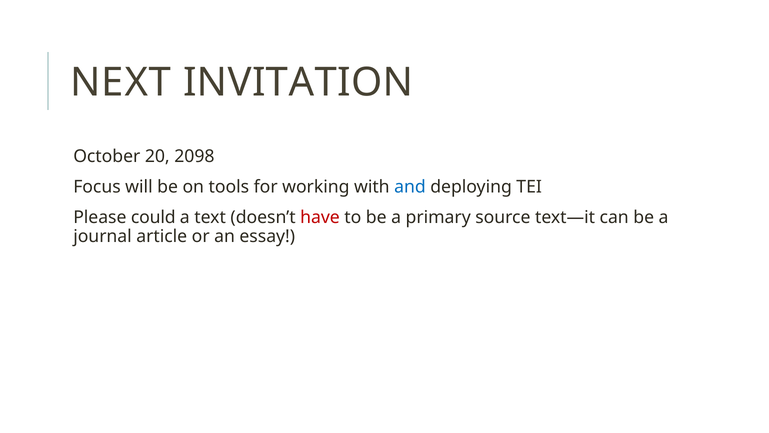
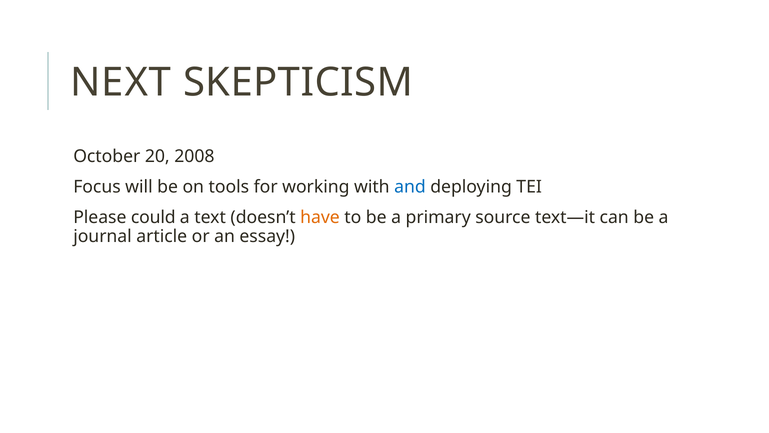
INVITATION: INVITATION -> SKEPTICISM (298, 83)
2098: 2098 -> 2008 (194, 156)
have colour: red -> orange (320, 217)
